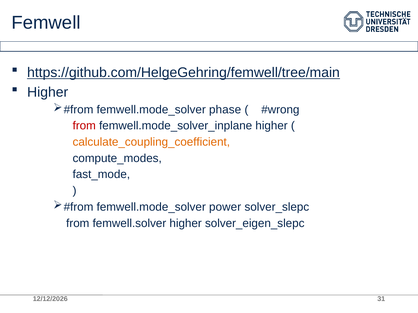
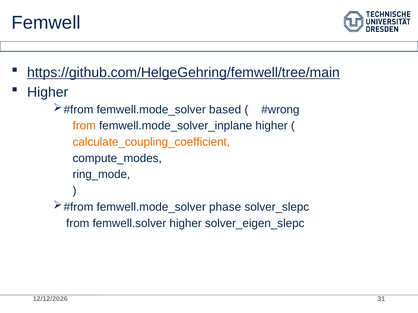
phase: phase -> based (225, 110)
from colour: red -> orange (84, 126)
fast_mode: fast_mode -> ring_mode (101, 175)
power: power -> phase (225, 207)
